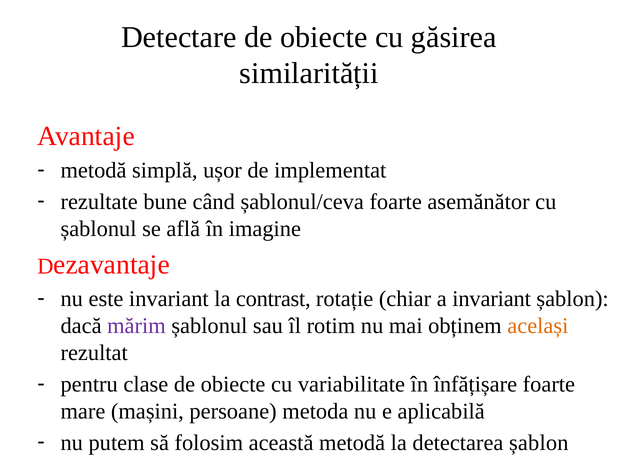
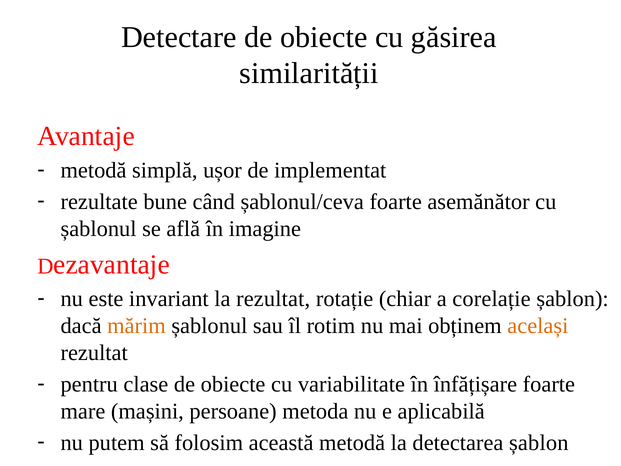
la contrast: contrast -> rezultat (273, 299)
a invariant: invariant -> corelație (491, 299)
mărim colour: purple -> orange (136, 326)
